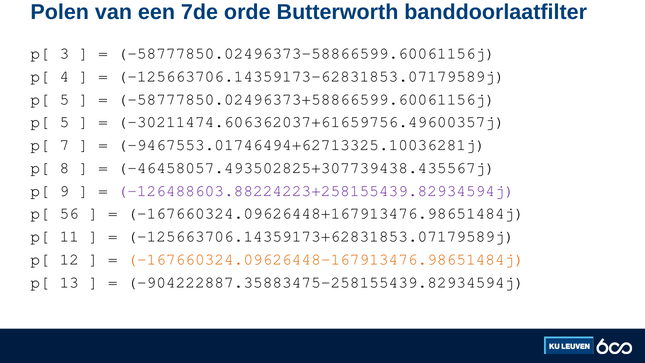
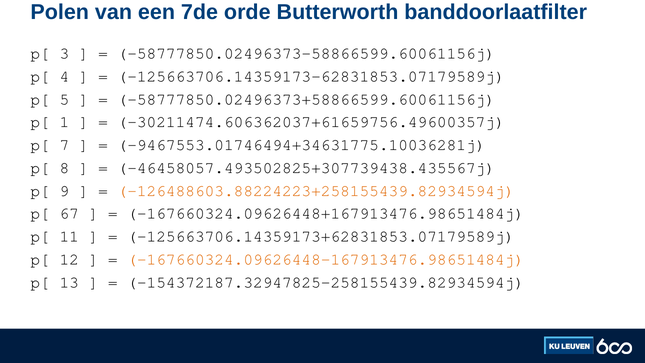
5: 5 -> 1 (64, 122)
-9467553.01746494+62713325.10036281j: -9467553.01746494+62713325.10036281j -> -9467553.01746494+34631775.10036281j (301, 145)
-126488603.88224223+258155439.82934594j colour: purple -> orange (316, 191)
56: 56 -> 67 (69, 214)
-904222887.35883475-258155439.82934594j: -904222887.35883475-258155439.82934594j -> -154372187.32947825-258155439.82934594j (326, 282)
